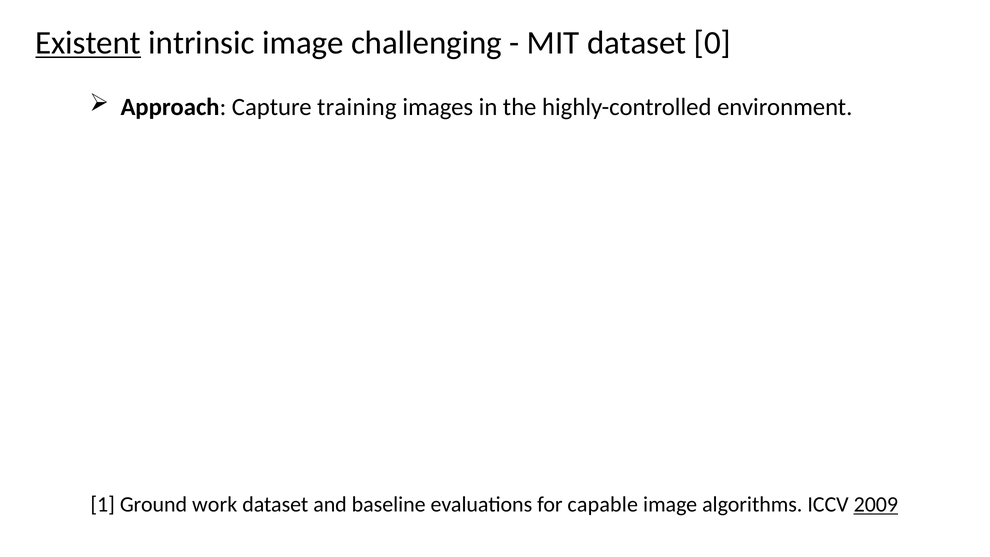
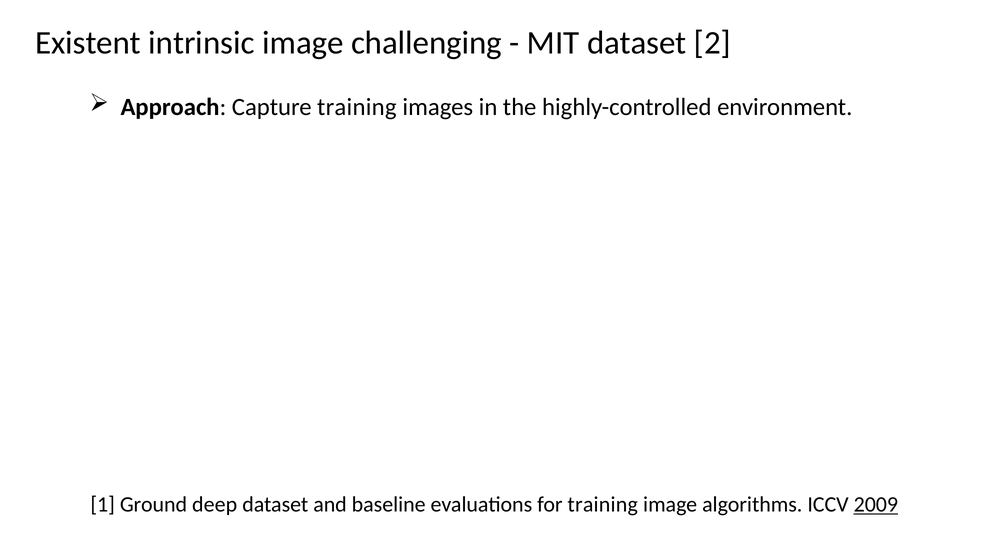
Existent underline: present -> none (88, 43)
0: 0 -> 2 (712, 43)
work: work -> deep (215, 504)
for capable: capable -> training (603, 504)
